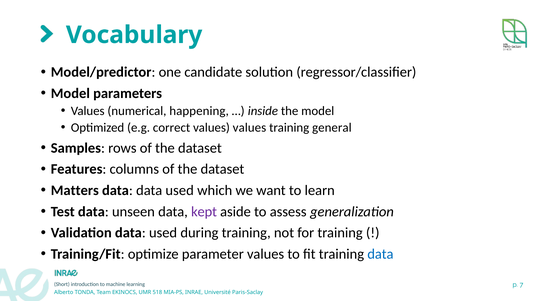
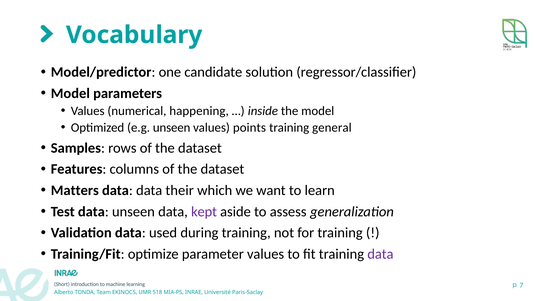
e.g correct: correct -> unseen (172, 128)
values values: values -> points (249, 128)
data data used: used -> their (180, 190)
data colour: blue -> purple (380, 254)
